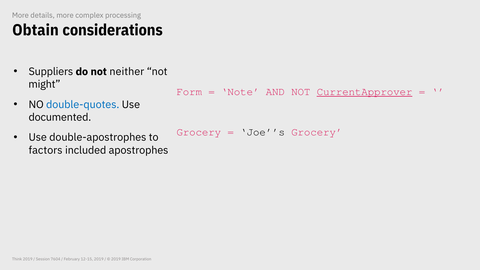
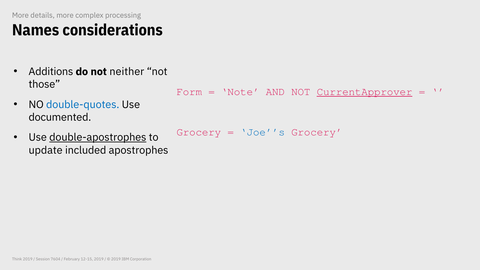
Obtain: Obtain -> Names (36, 30)
Suppliers: Suppliers -> Additions (51, 72)
might: might -> those (44, 84)
Joe’’s colour: black -> blue (263, 132)
double-apostrophes underline: none -> present (98, 137)
factors: factors -> update (46, 150)
